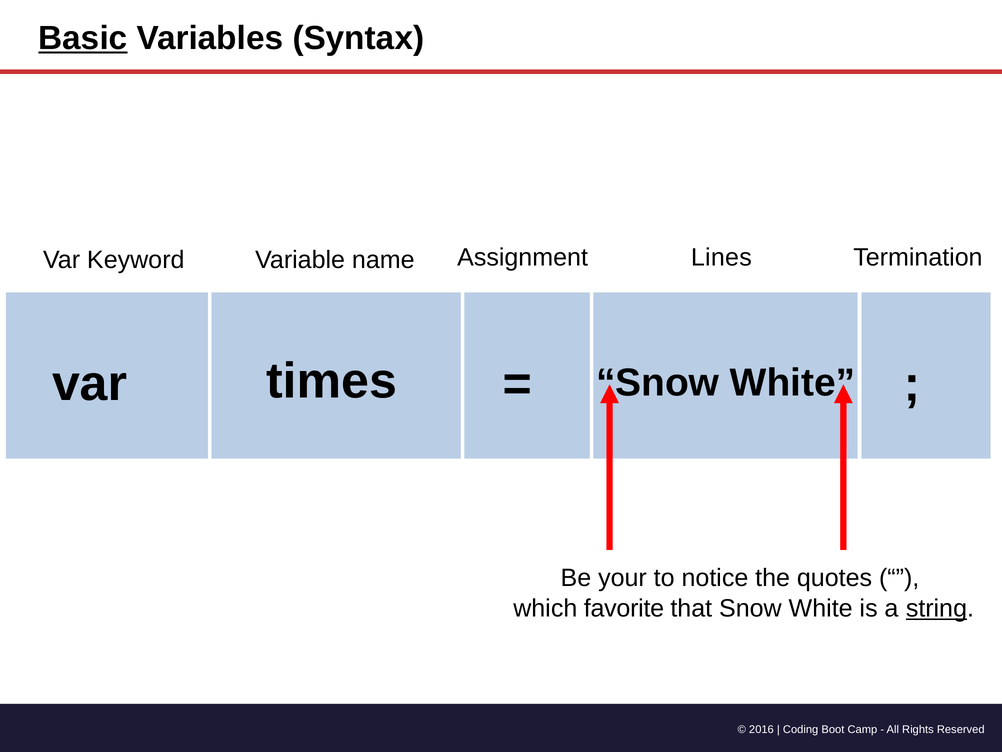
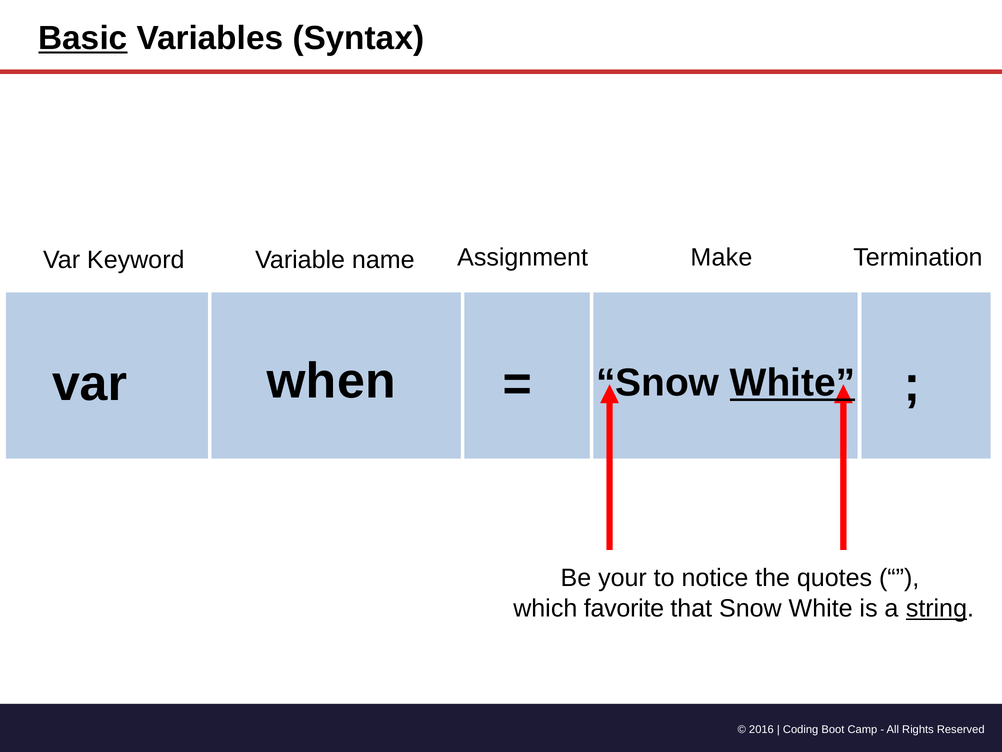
Lines: Lines -> Make (721, 257)
times: times -> when (331, 381)
White underline: none -> present (793, 383)
